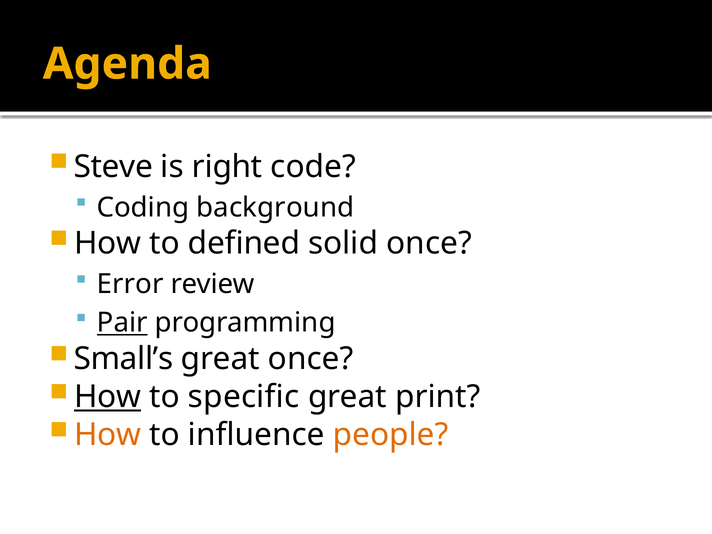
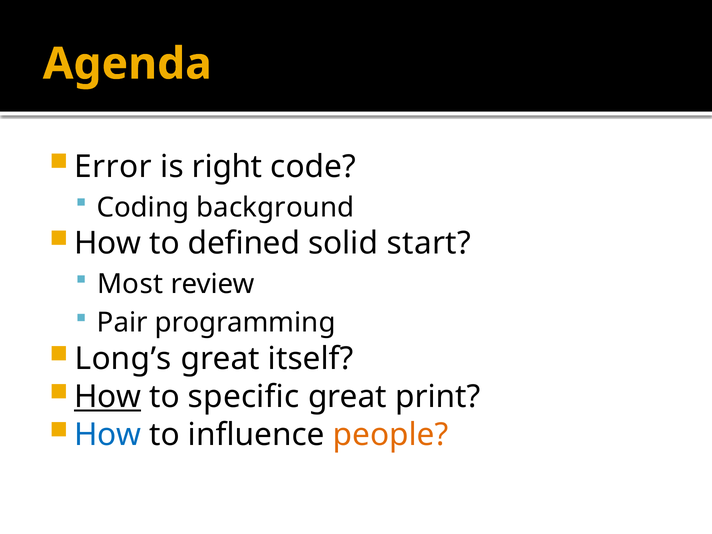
Steve: Steve -> Error (113, 167)
solid once: once -> start (429, 243)
Error: Error -> Most (130, 284)
Pair underline: present -> none (122, 323)
Small’s: Small’s -> Long’s (123, 359)
great once: once -> itself (311, 359)
How colour: orange -> blue (108, 435)
